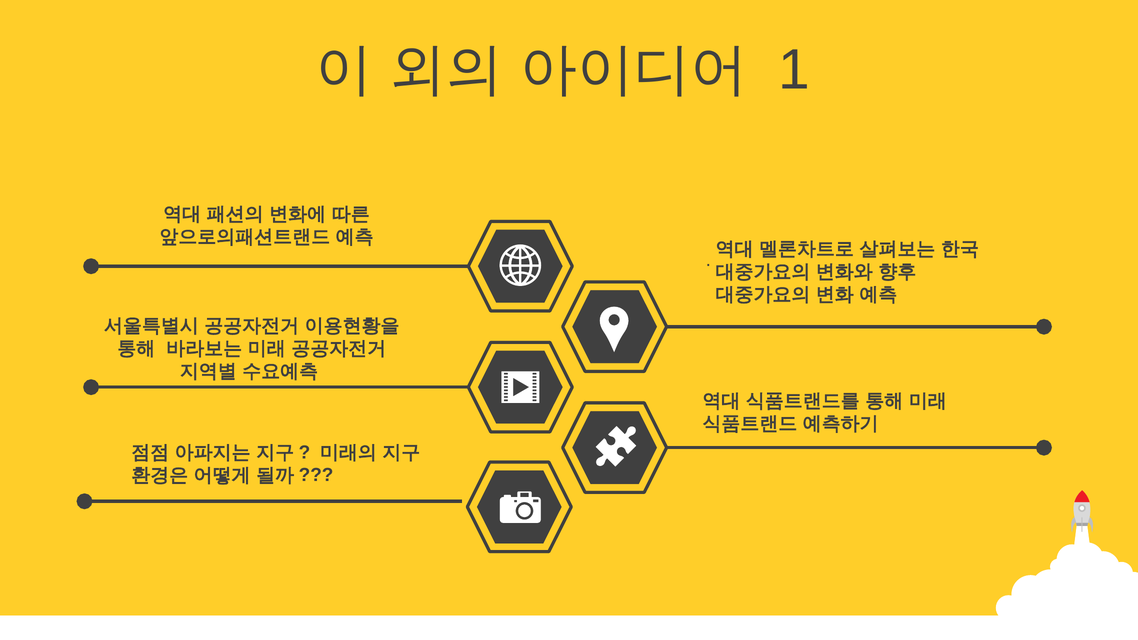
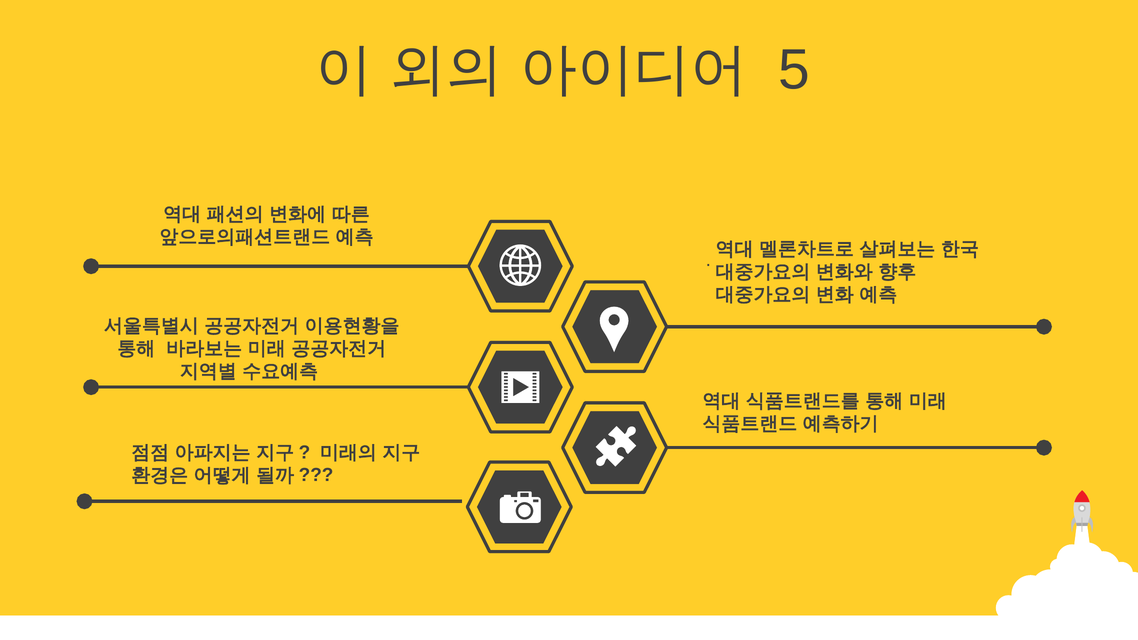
1: 1 -> 5 (794, 70)
